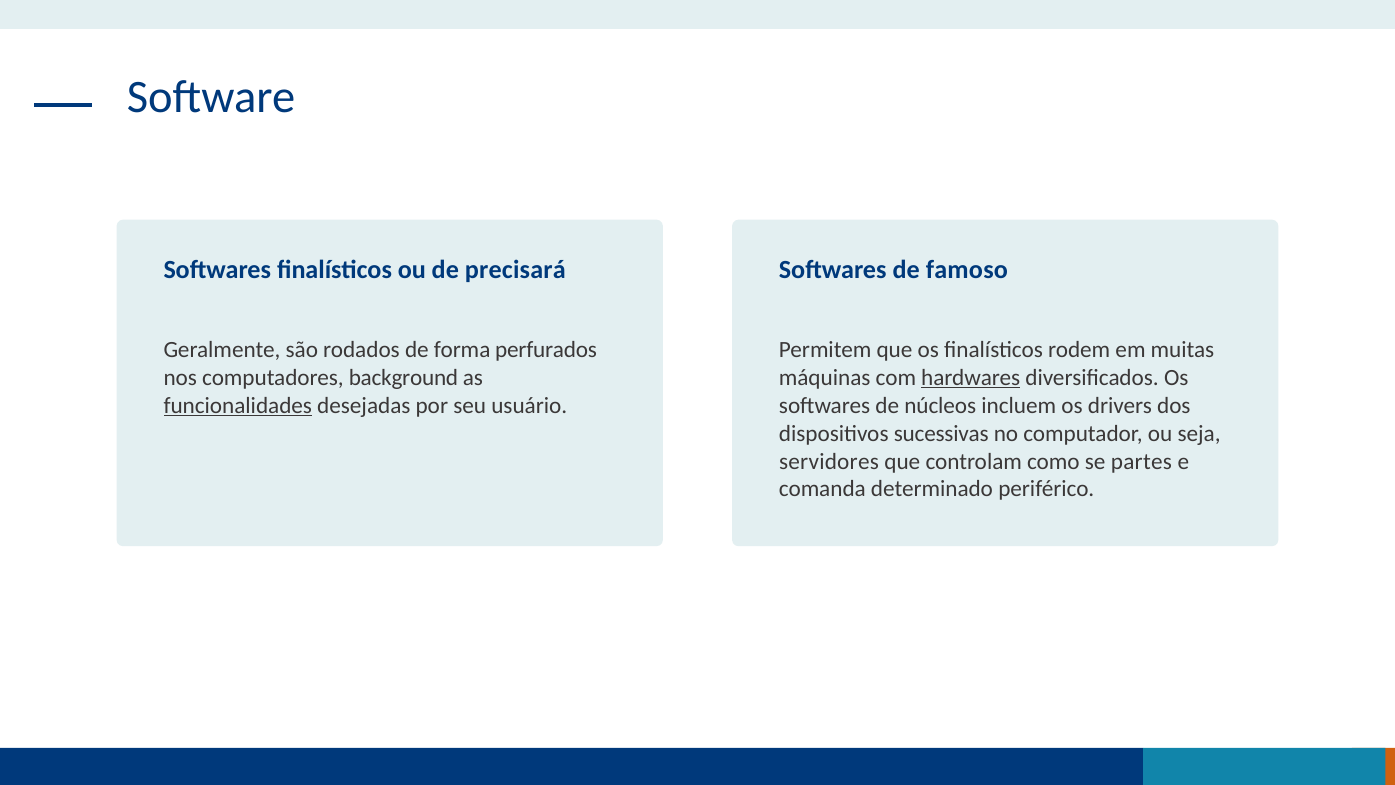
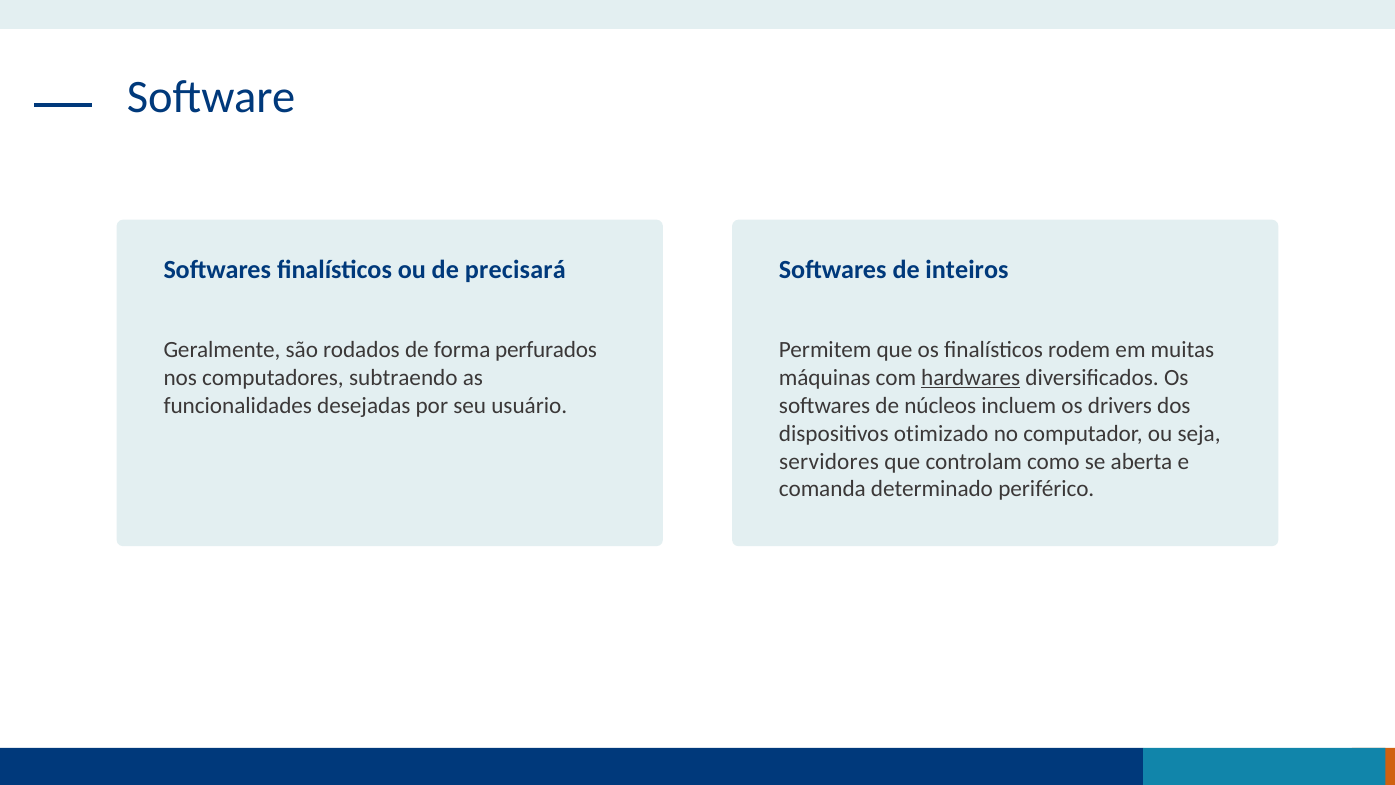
famoso: famoso -> inteiros (967, 270)
background: background -> subtraendo (403, 377)
funcionalidades underline: present -> none (238, 405)
sucessivas: sucessivas -> otimizado (941, 433)
partes: partes -> aberta (1142, 461)
